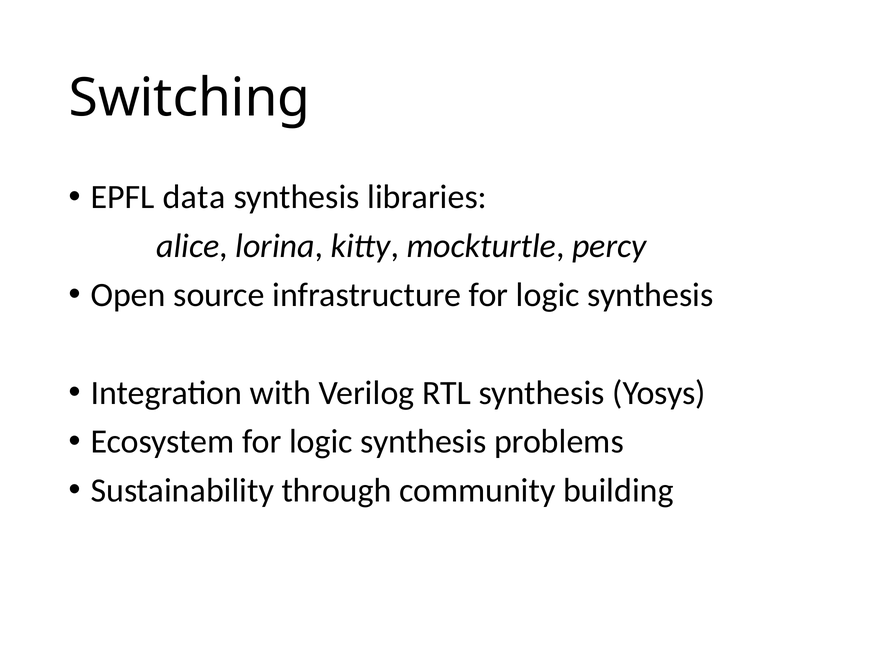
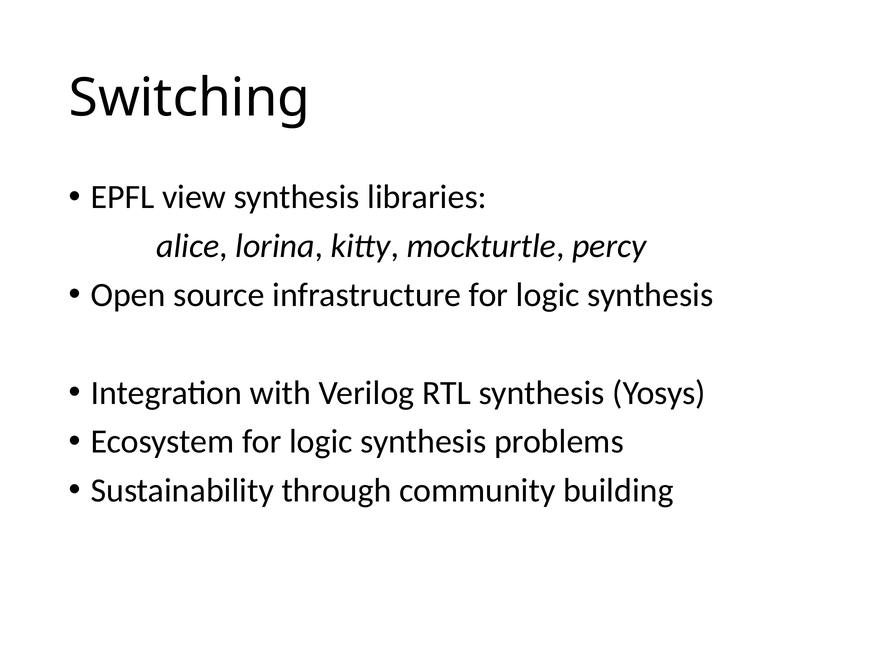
data: data -> view (194, 197)
